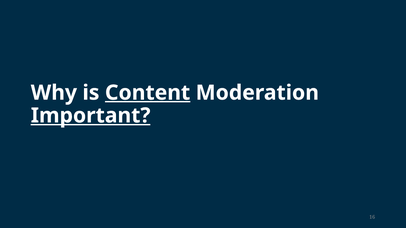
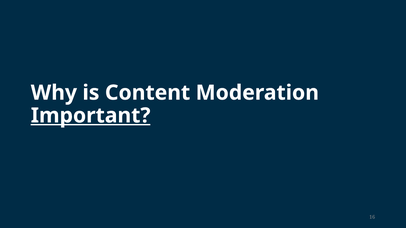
Content underline: present -> none (148, 93)
